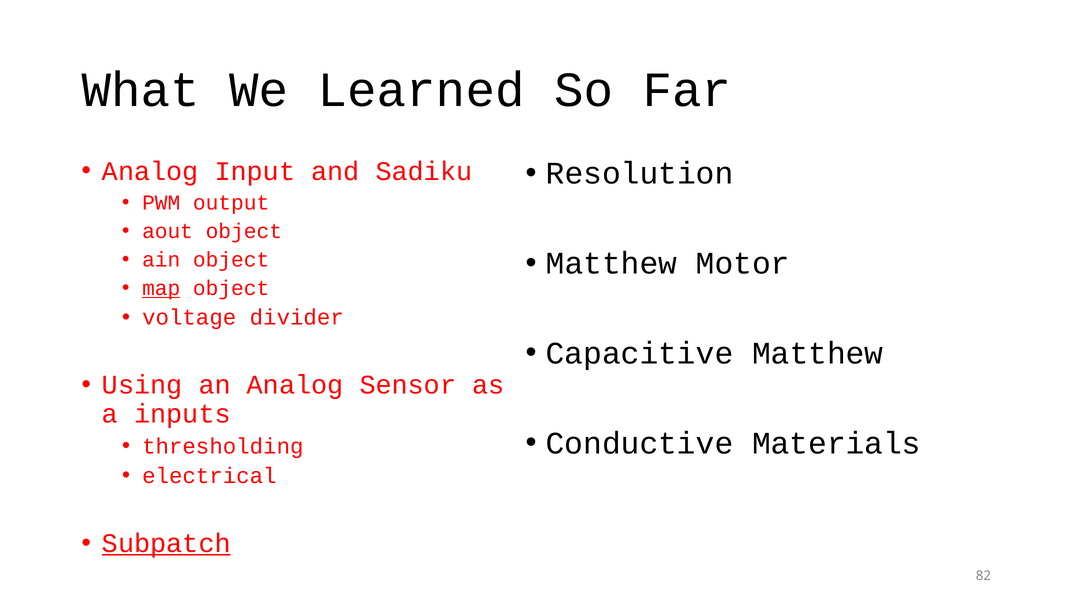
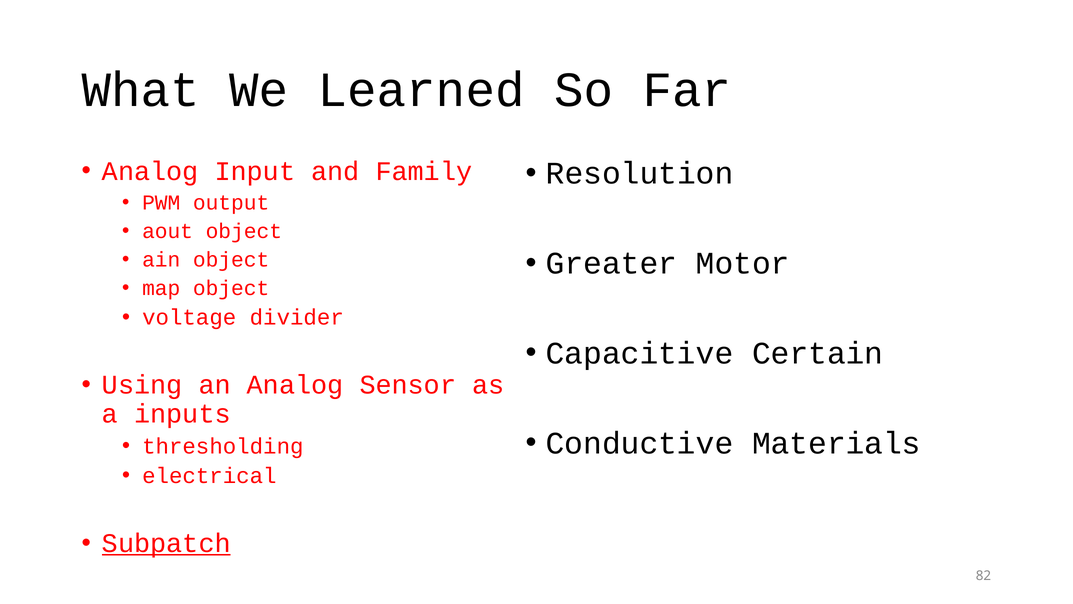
Sadiku: Sadiku -> Family (424, 171)
Matthew: Matthew -> Greater (611, 263)
map underline: present -> none (161, 288)
Capacitive Matthew: Matthew -> Certain (818, 353)
